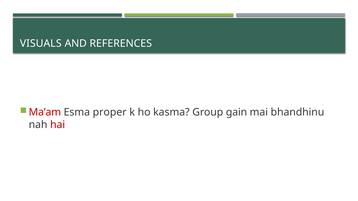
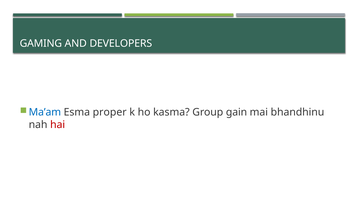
VISUALS: VISUALS -> GAMING (41, 43)
REFERENCES: REFERENCES -> DEVELOPERS (121, 43)
Ma’am colour: red -> blue (45, 112)
